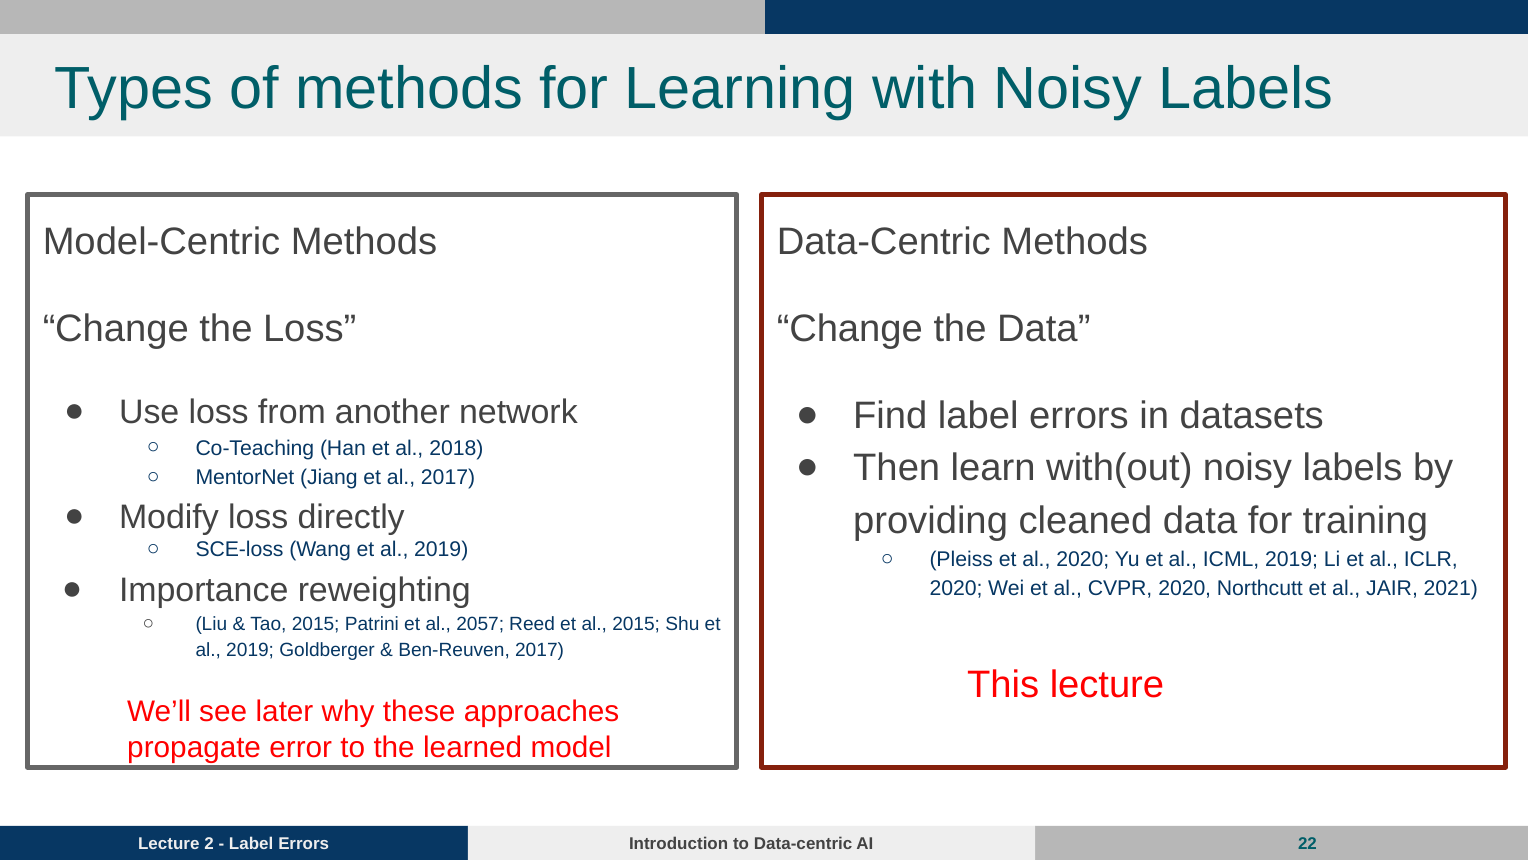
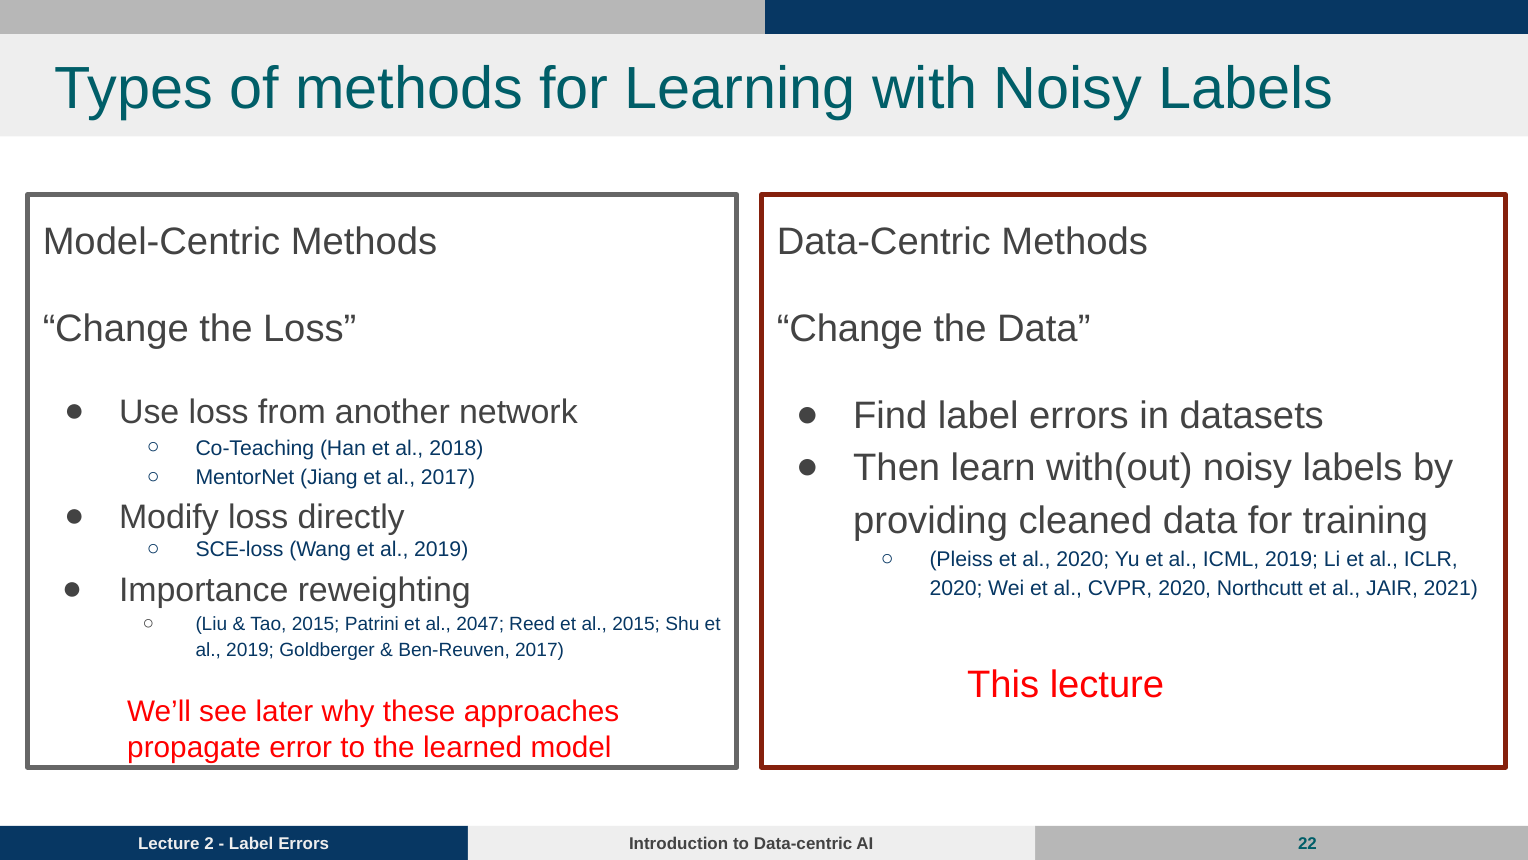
2057: 2057 -> 2047 (480, 624)
